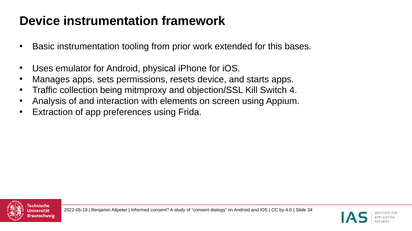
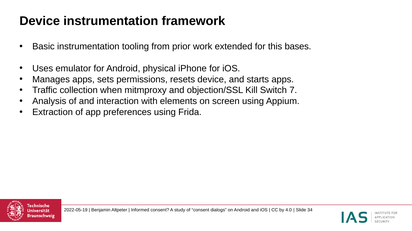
being: being -> when (111, 91)
4: 4 -> 7 (293, 91)
